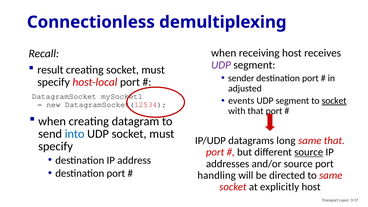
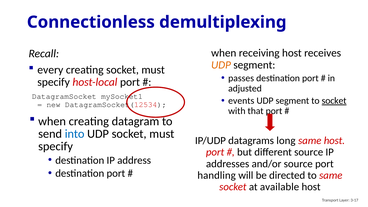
UDP colour: purple -> orange (221, 65)
result: result -> every (50, 70)
sender: sender -> passes (241, 78)
same that: that -> host (334, 141)
source underline: present -> none (309, 152)
explicitly: explicitly -> available (280, 187)
